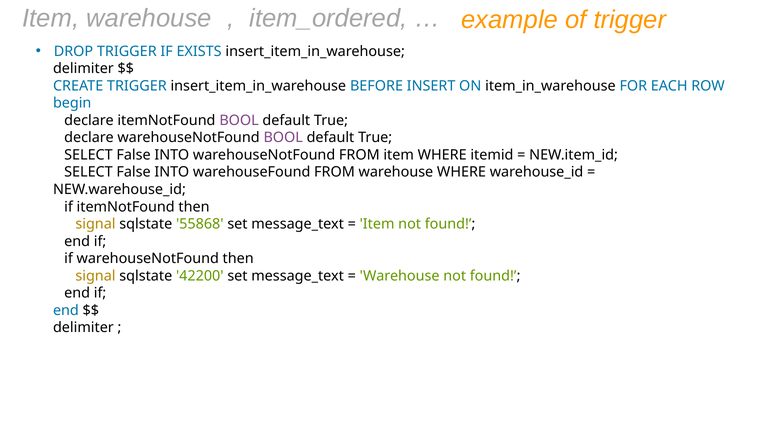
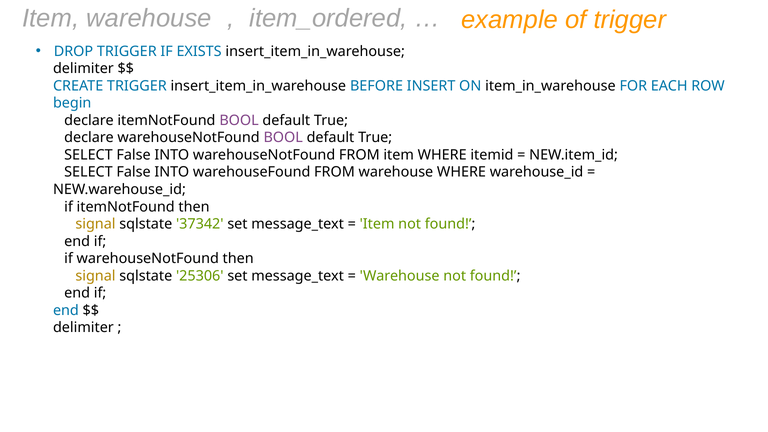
55868: 55868 -> 37342 (200, 224)
42200: 42200 -> 25306 (200, 276)
